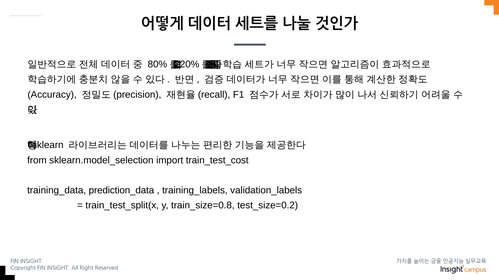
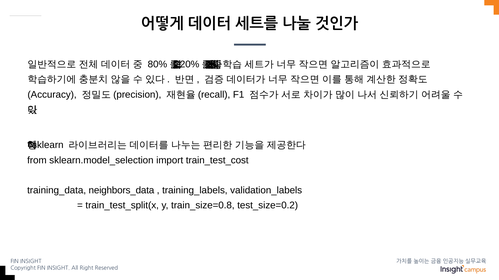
prediction_data: prediction_data -> neighbors_data (121, 191)
